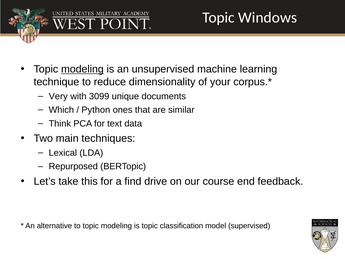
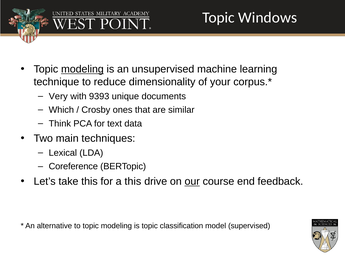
3099: 3099 -> 9393 (99, 96)
Python: Python -> Crosby (96, 110)
Repurposed: Repurposed -> Coreference (73, 166)
a find: find -> this (133, 181)
our underline: none -> present (192, 181)
